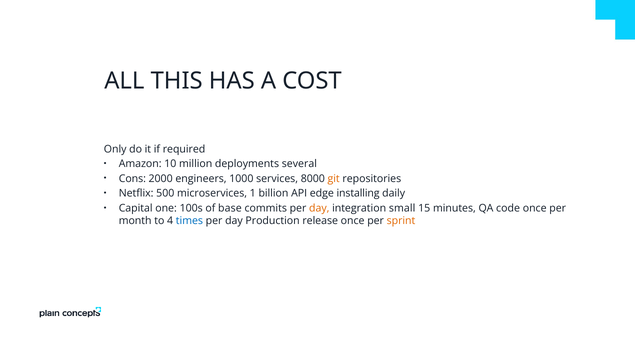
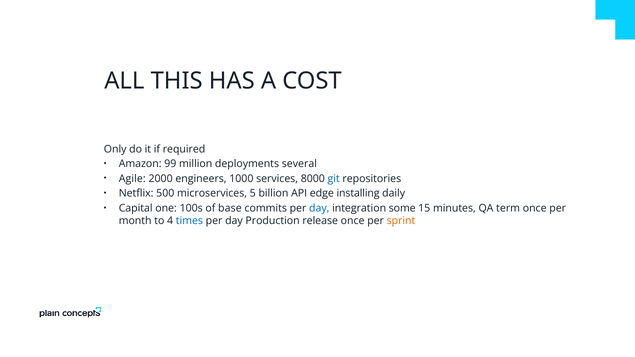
10: 10 -> 99 (170, 164)
Cons: Cons -> Agile (132, 179)
git colour: orange -> blue (334, 179)
1: 1 -> 5 (253, 194)
day colour: orange -> blue (319, 208)
small: small -> some (402, 208)
code: code -> term (508, 208)
